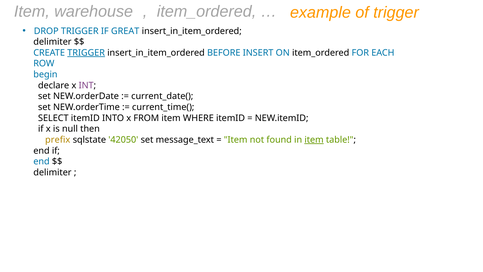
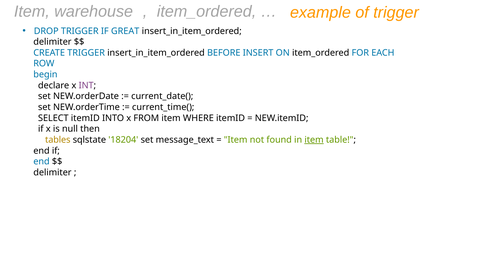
TRIGGER underline: present -> none (86, 53)
prefix: prefix -> tables (58, 140)
42050: 42050 -> 18204 (123, 140)
